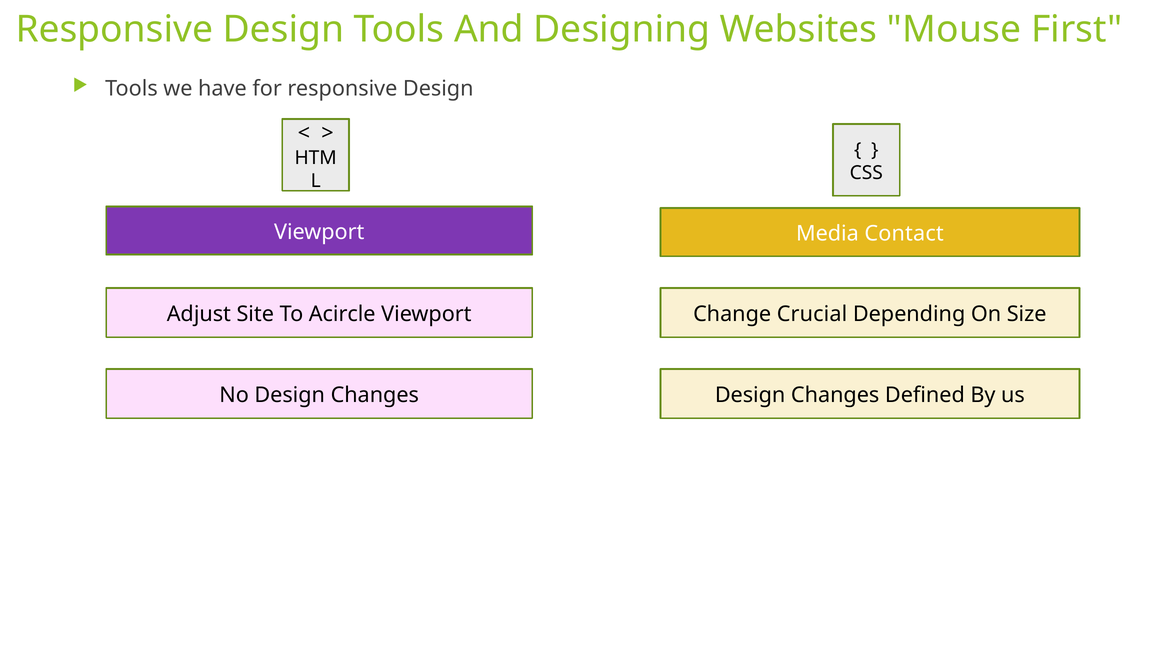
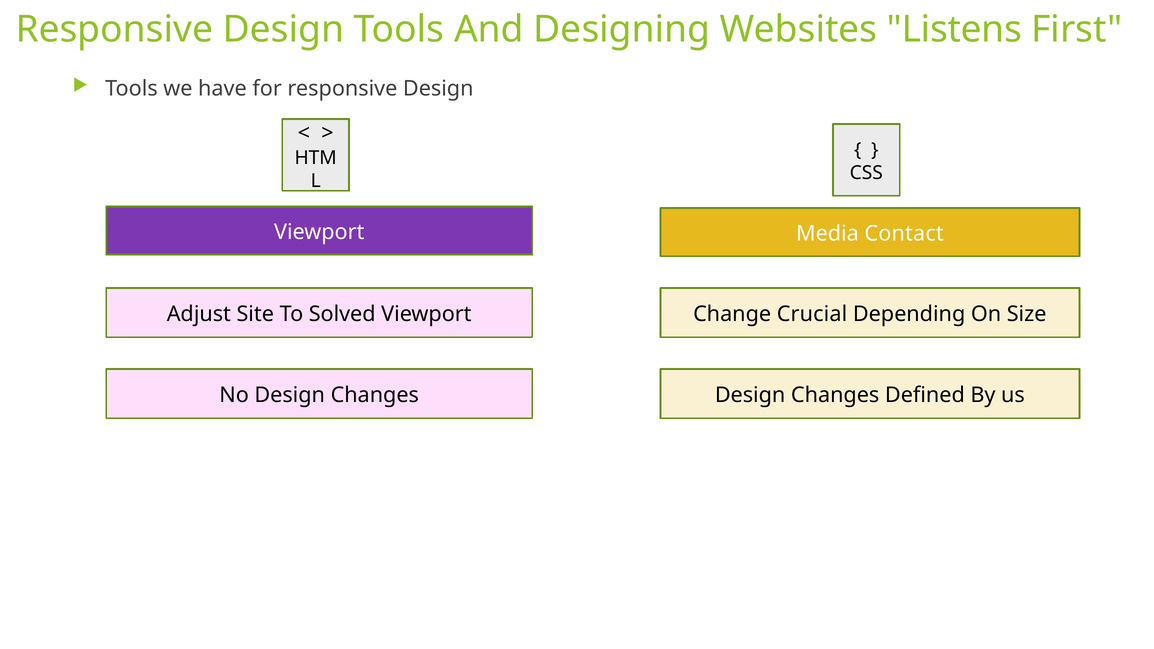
Mouse: Mouse -> Listens (954, 29)
Acircle: Acircle -> Solved (342, 314)
